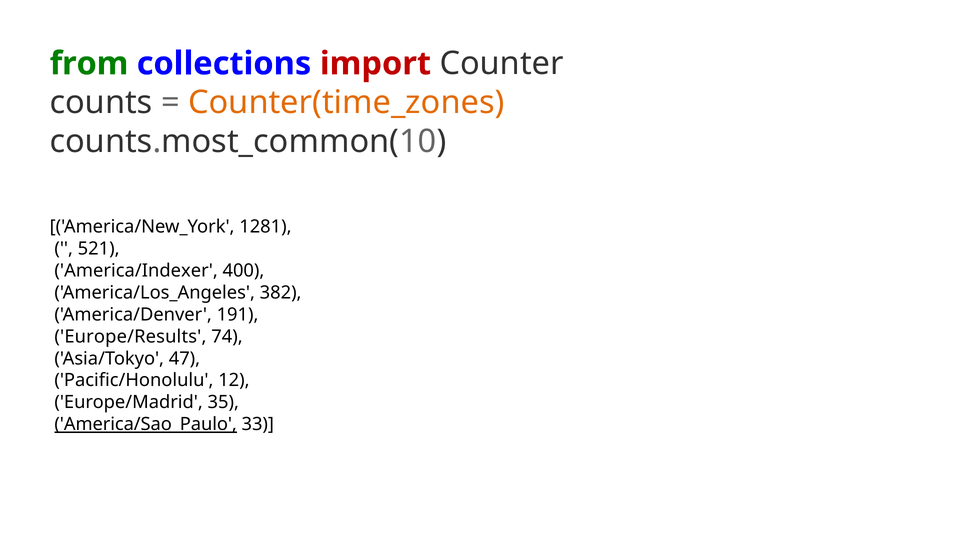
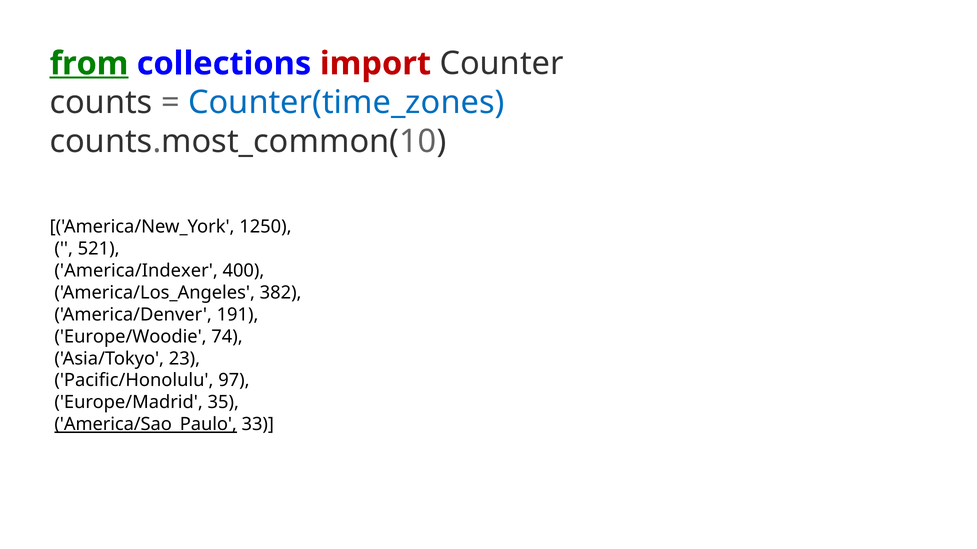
from underline: none -> present (89, 64)
Counter(time_zones colour: orange -> blue (346, 103)
1281: 1281 -> 1250 (265, 227)
Europe/Results: Europe/Results -> Europe/Woodie (131, 337)
47: 47 -> 23 (184, 359)
12: 12 -> 97 (234, 381)
